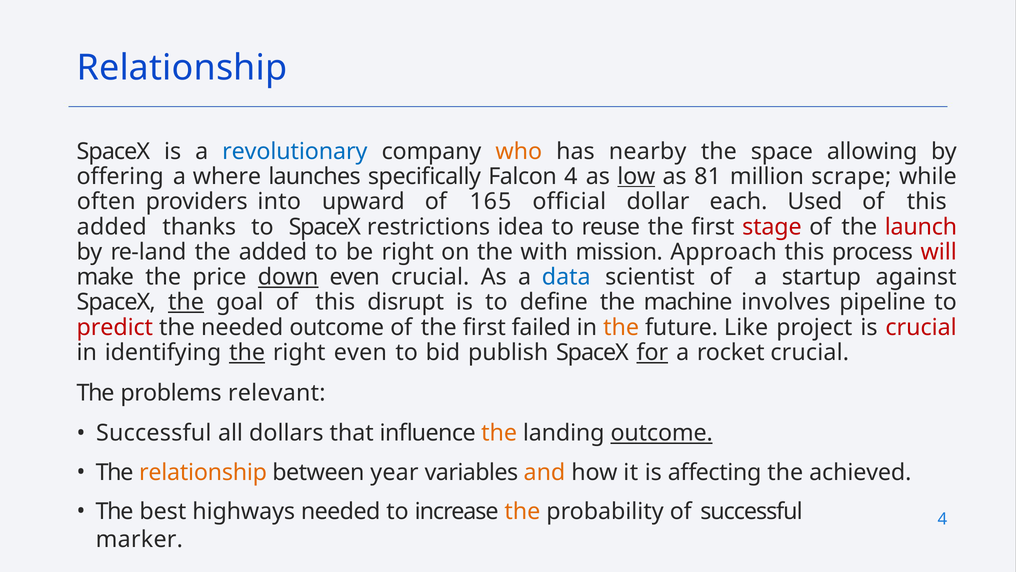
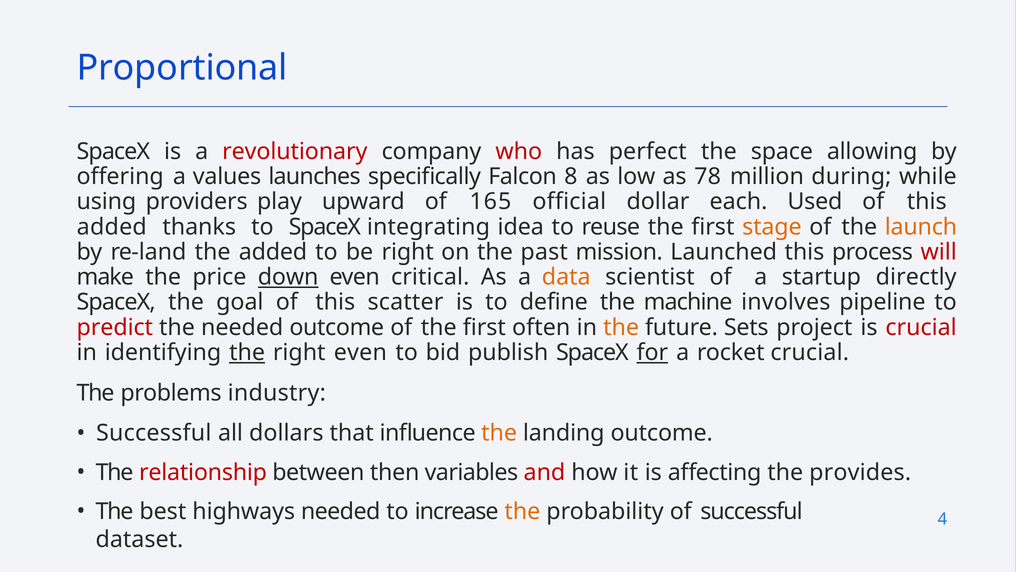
Relationship: Relationship -> Proportional (182, 68)
revolutionary colour: blue -> red (295, 151)
who colour: orange -> red (519, 151)
nearby: nearby -> perfect (648, 151)
where: where -> values (227, 176)
Falcon 4: 4 -> 8 (571, 176)
low underline: present -> none (636, 176)
81: 81 -> 78 (708, 176)
scrape: scrape -> during (851, 176)
often: often -> using (106, 201)
into: into -> play (279, 201)
restrictions: restrictions -> integrating (428, 227)
stage colour: red -> orange (772, 227)
launch colour: red -> orange (921, 227)
with: with -> past (544, 252)
Approach: Approach -> Launched (724, 252)
even crucial: crucial -> critical (430, 277)
data colour: blue -> orange (566, 277)
against: against -> directly (916, 277)
the underline: present -> none (186, 302)
disrupt: disrupt -> scatter (405, 302)
failed: failed -> often (541, 327)
Like: Like -> Sets (746, 327)
relevant: relevant -> industry (277, 393)
outcome underline: present -> none (662, 433)
relationship colour: orange -> red (203, 472)
year: year -> then (395, 472)
and colour: orange -> red (544, 472)
achieved: achieved -> provides (860, 472)
marker: marker -> dataset (139, 539)
